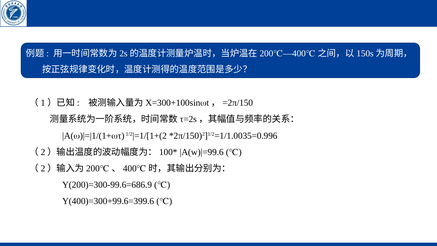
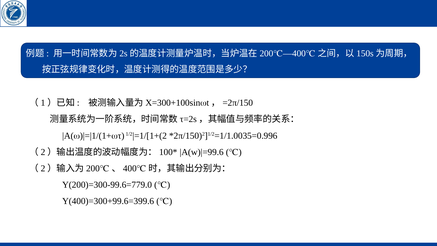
Y(200)=300-99.6=686.9: Y(200)=300-99.6=686.9 -> Y(200)=300-99.6=779.0 (107, 185)
